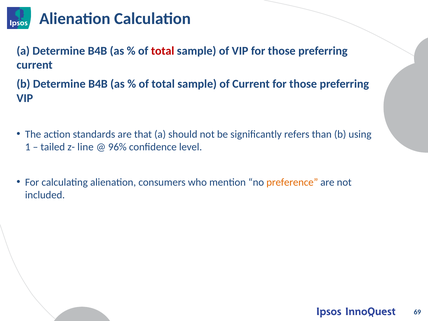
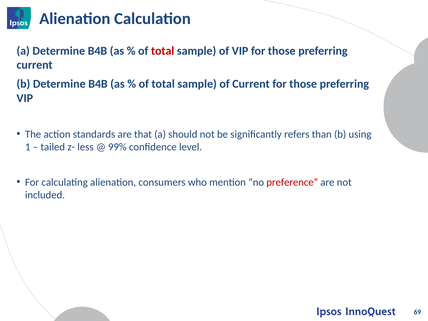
line: line -> less (86, 147)
96%: 96% -> 99% (117, 147)
preference colour: orange -> red (292, 182)
